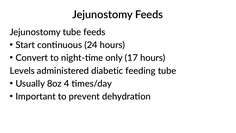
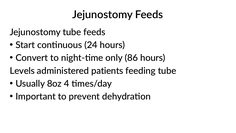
17: 17 -> 86 (131, 58)
diabetic: diabetic -> patients (107, 71)
